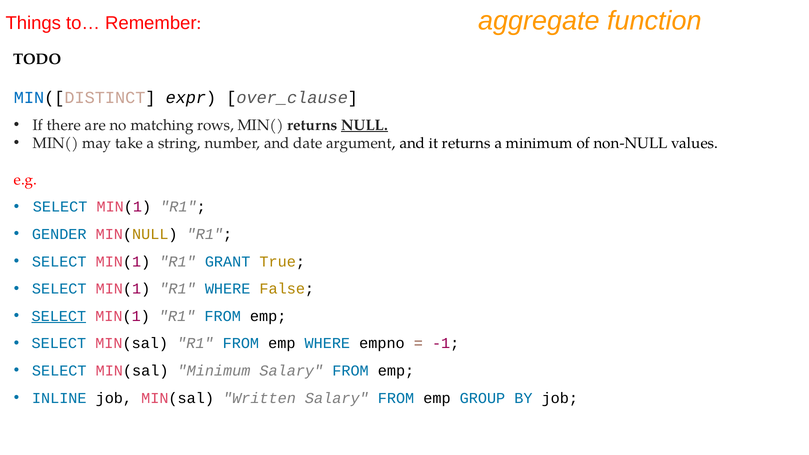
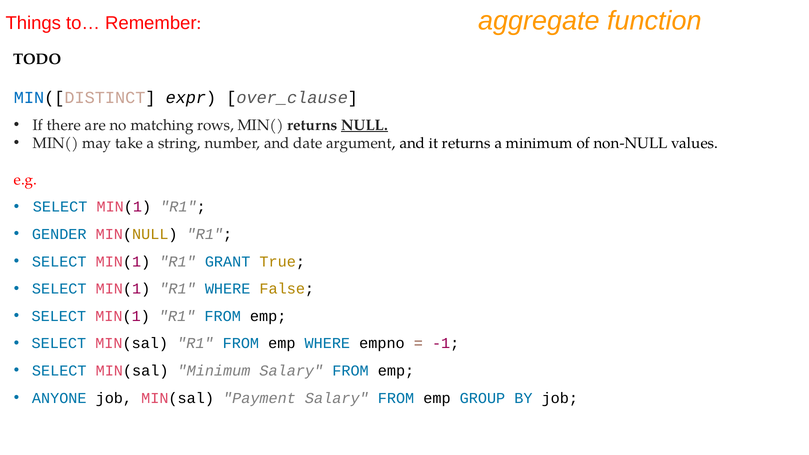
SELECT underline: present -> none (59, 316)
INLINE: INLINE -> ANYONE (59, 398)
Written: Written -> Payment (259, 398)
